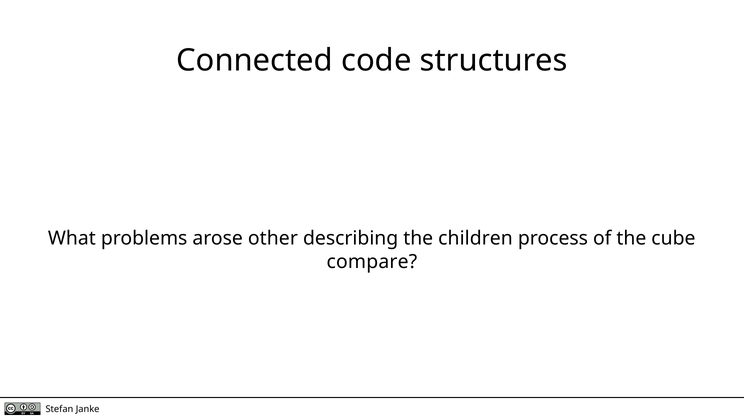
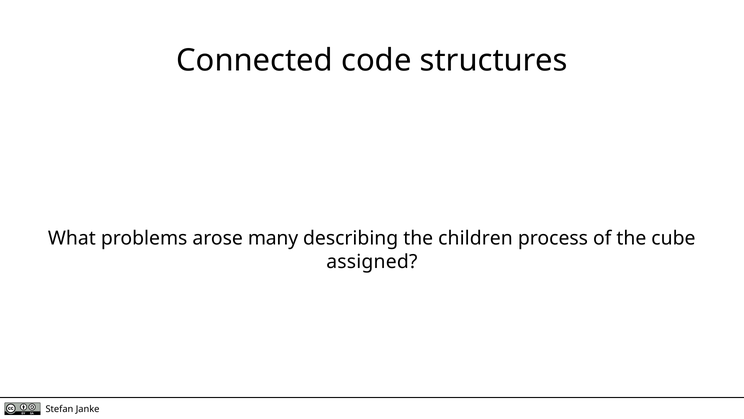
other: other -> many (273, 238)
compare: compare -> assigned (372, 261)
